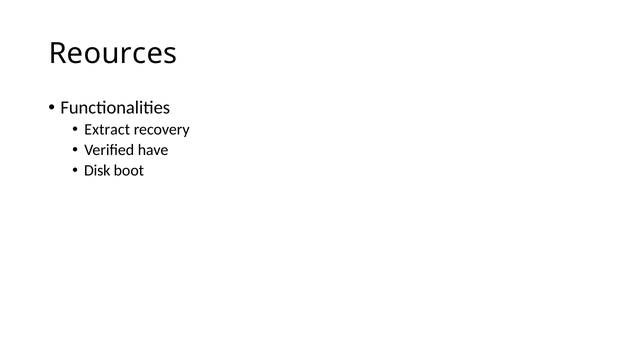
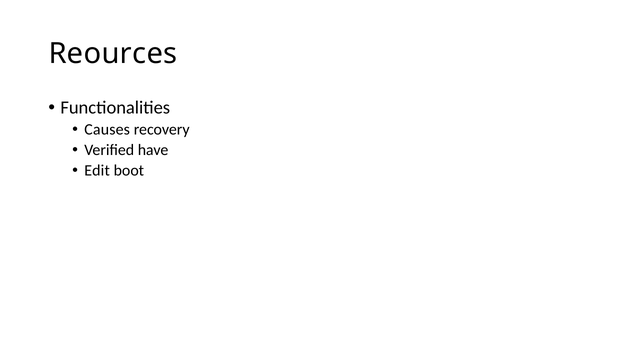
Extract: Extract -> Causes (107, 129)
Disk: Disk -> Edit (97, 170)
